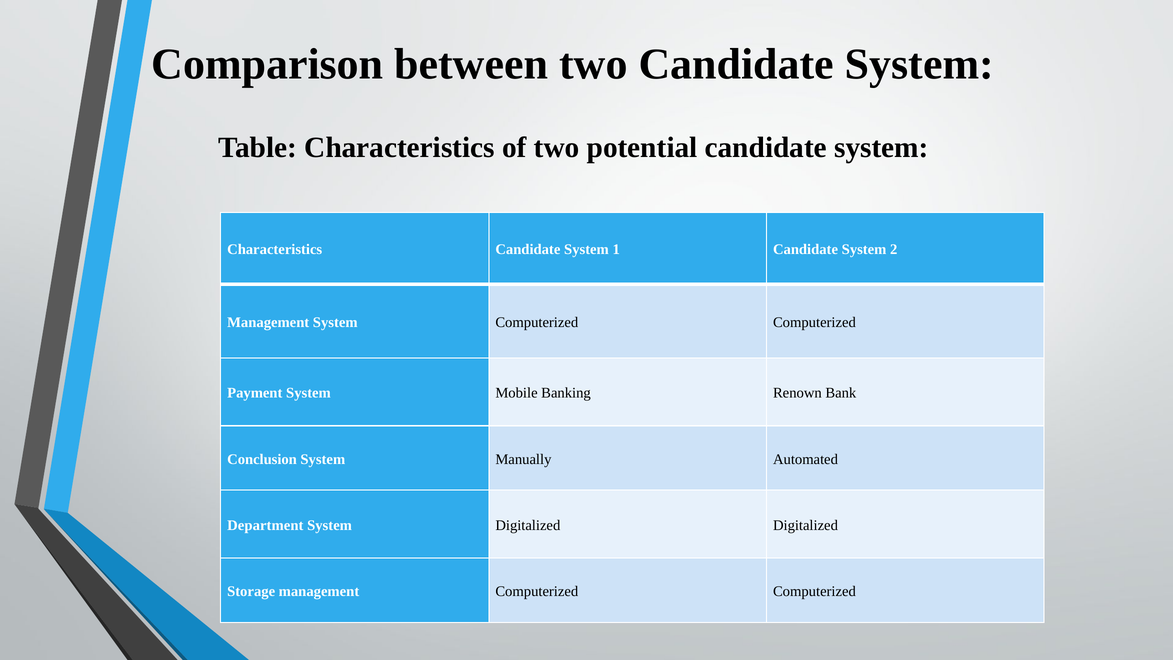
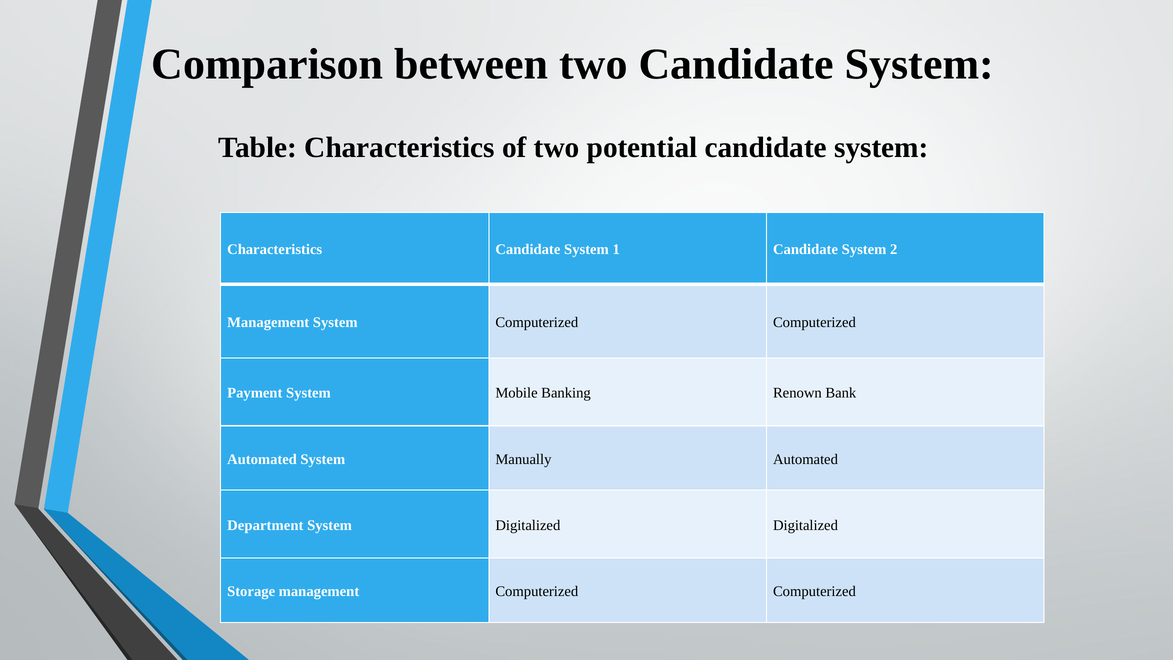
Conclusion: Conclusion -> Automated (262, 459)
